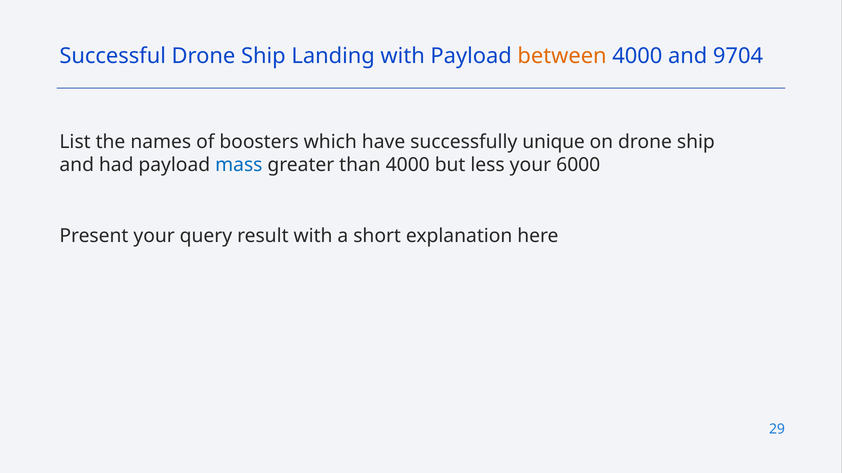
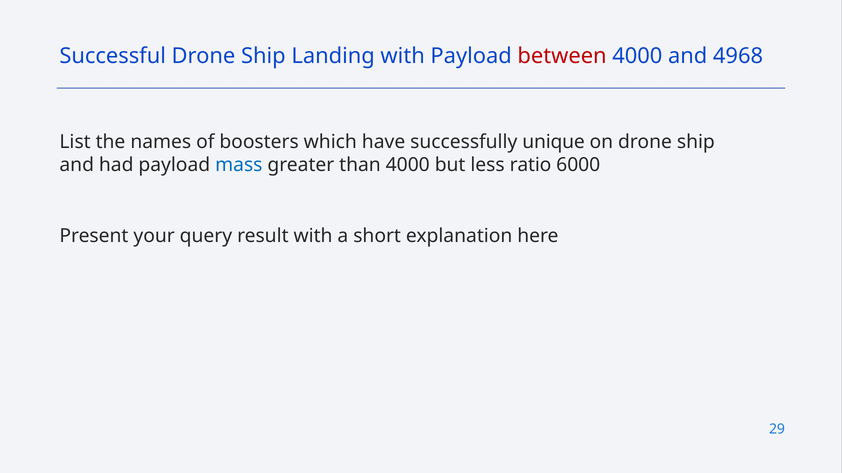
between colour: orange -> red (562, 56)
9704: 9704 -> 4968 (738, 56)
less your: your -> ratio (531, 165)
